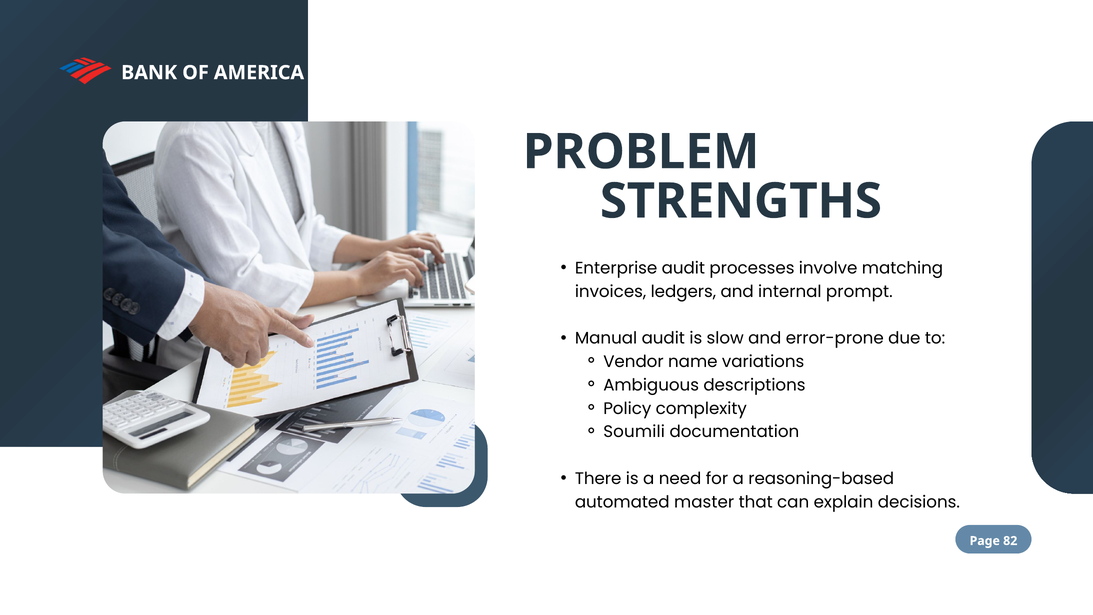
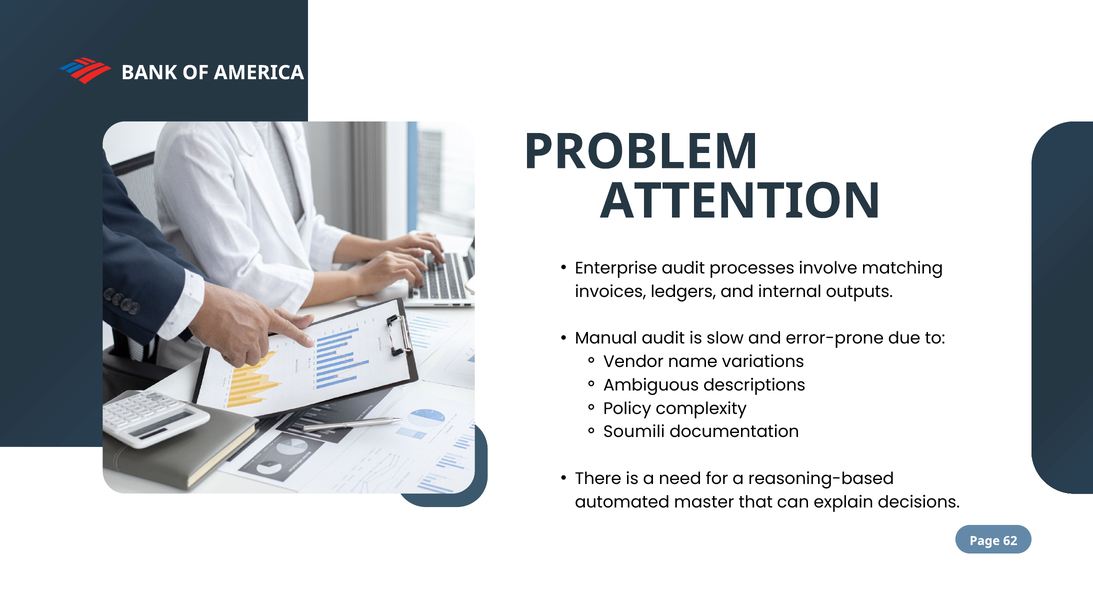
STRENGTHS: STRENGTHS -> ATTENTION (741, 201)
prompt: prompt -> outputs (859, 292)
82: 82 -> 62 (1010, 541)
